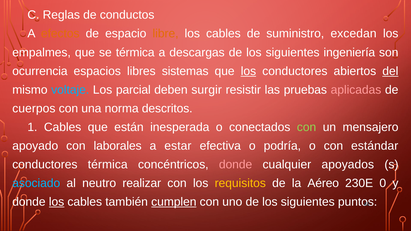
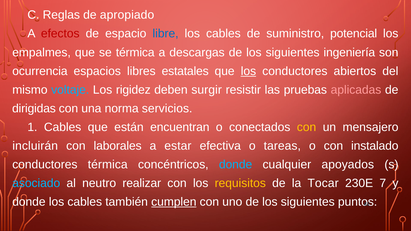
conductos: conductos -> apropiado (127, 15)
efectos colour: orange -> red (60, 34)
libre colour: orange -> blue (166, 34)
excedan: excedan -> potencial (354, 34)
sistemas: sistemas -> estatales (185, 71)
del underline: present -> none (390, 71)
parcial: parcial -> rigidez (133, 90)
cuerpos: cuerpos -> dirigidas (34, 109)
descritos: descritos -> servicios (167, 109)
inesperada: inesperada -> encuentran (180, 127)
con colour: light green -> yellow (307, 127)
apoyado: apoyado -> incluirán (35, 146)
podría: podría -> tareas (282, 146)
estándar: estándar -> instalado (375, 146)
donde colour: pink -> light blue (236, 165)
Aéreo: Aéreo -> Tocar (323, 183)
0: 0 -> 7 (383, 183)
los underline: present -> none (57, 202)
